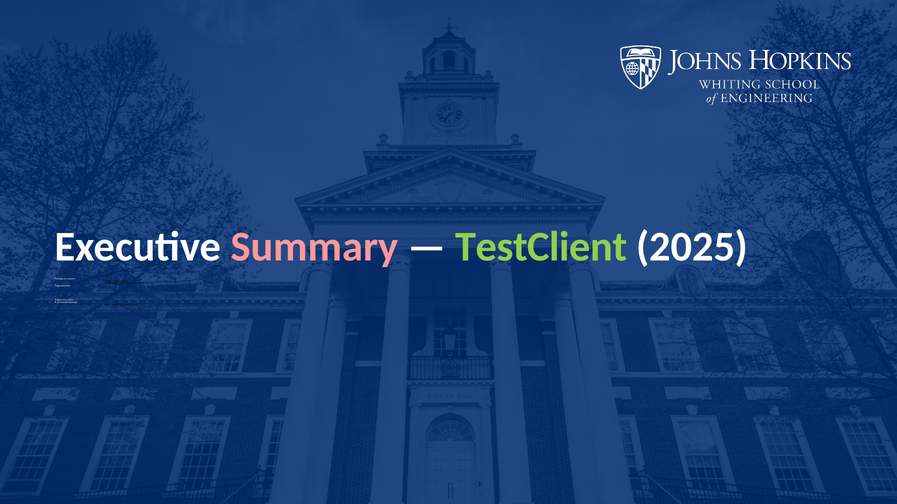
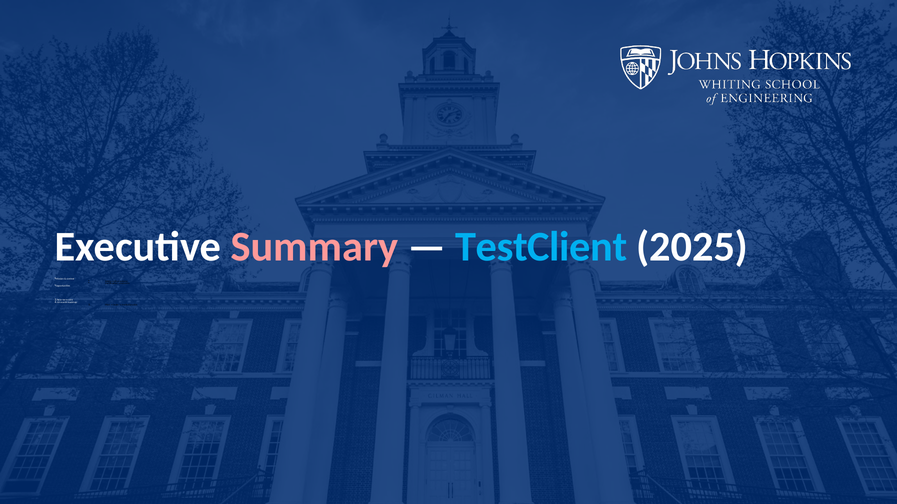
TestClient colour: light green -> light blue (541, 247)
